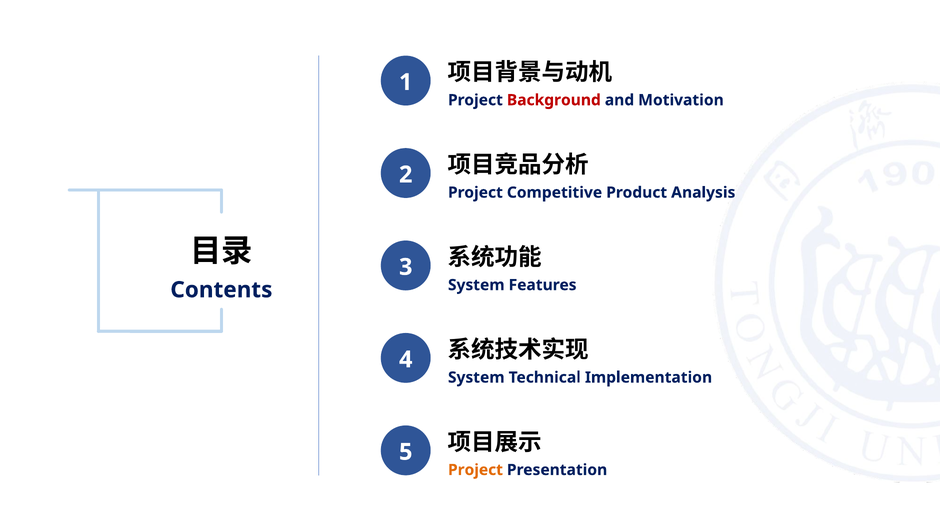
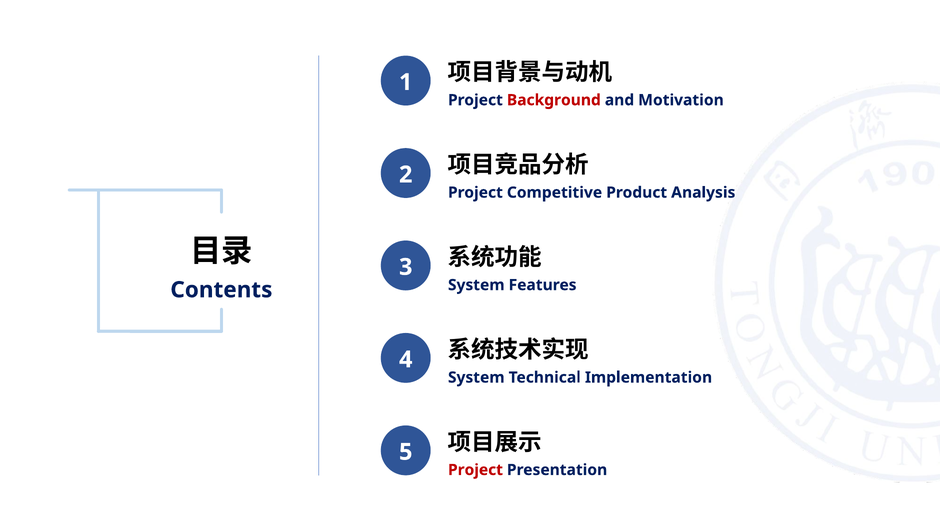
Project colour: orange -> red (475, 470)
